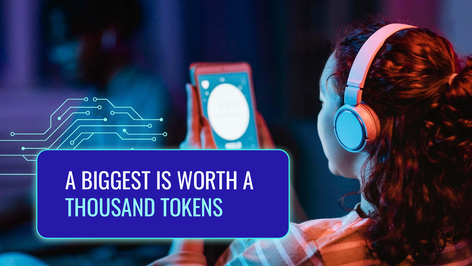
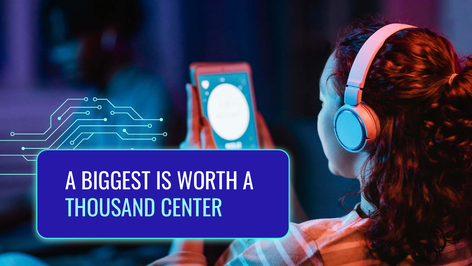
TOKENS: TOKENS -> CENTER (192, 209)
